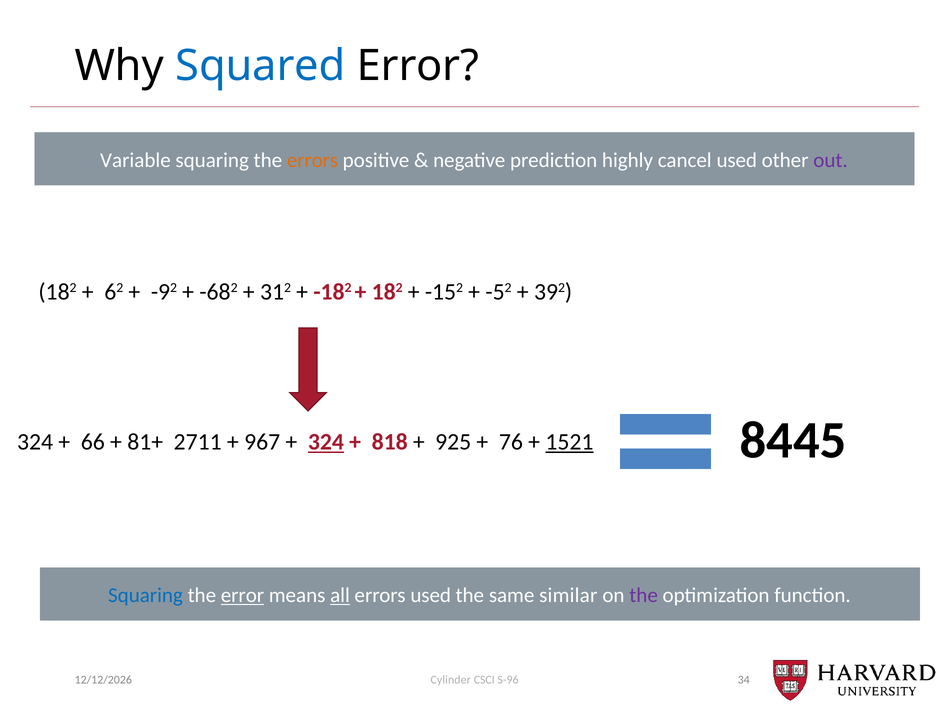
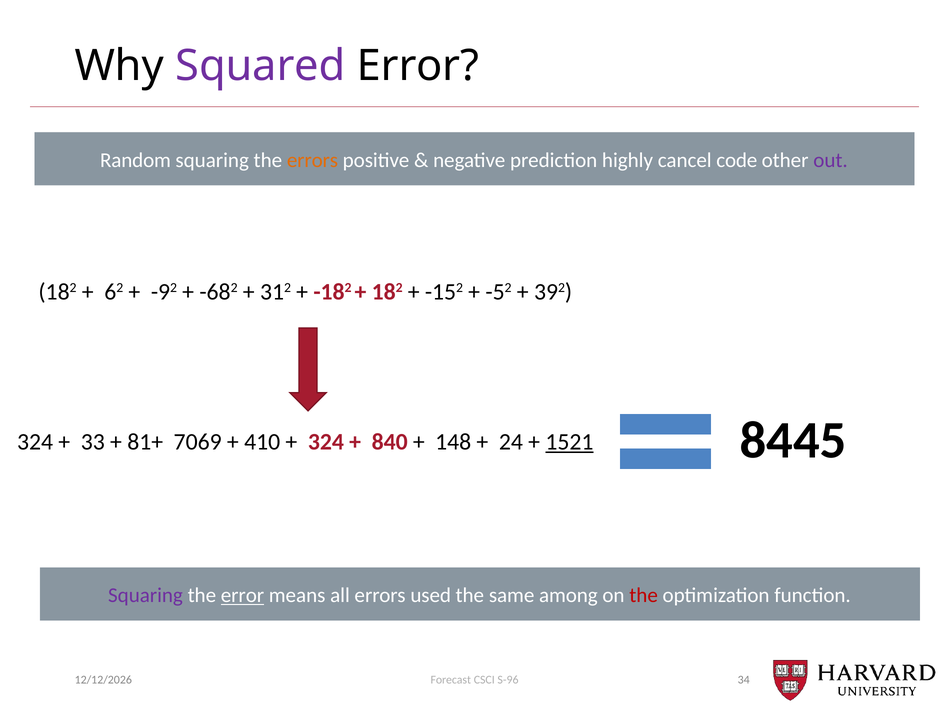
Squared colour: blue -> purple (260, 66)
Variable: Variable -> Random (136, 160)
cancel used: used -> code (737, 160)
66: 66 -> 33 (93, 442)
2711: 2711 -> 7069 (198, 442)
967: 967 -> 410 (262, 442)
324 underline: present -> none (326, 442)
818: 818 -> 840 (390, 442)
925: 925 -> 148 (453, 442)
76: 76 -> 24 (511, 442)
Squaring colour: blue -> purple (145, 595)
all underline: present -> none (340, 595)
similar: similar -> among (568, 595)
the colour: purple -> red (644, 595)
Cylinder: Cylinder -> Forecast (451, 679)
